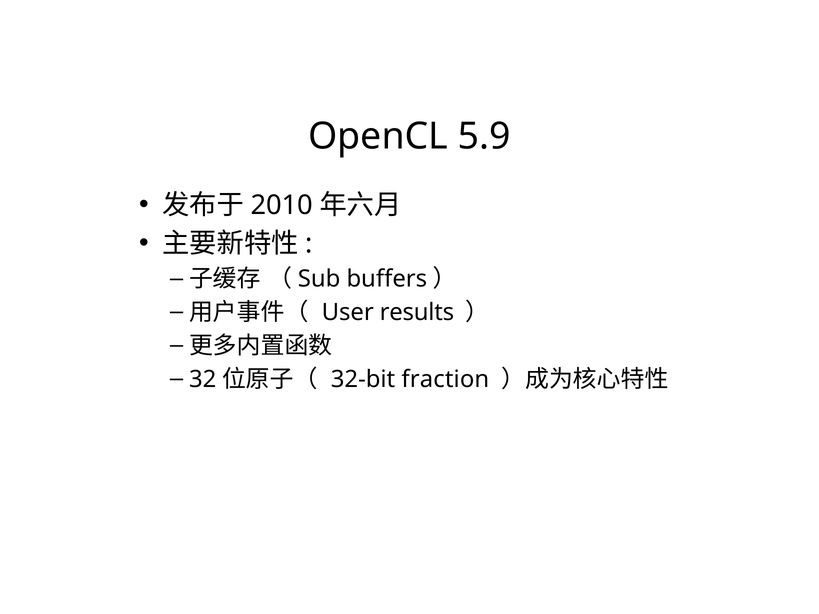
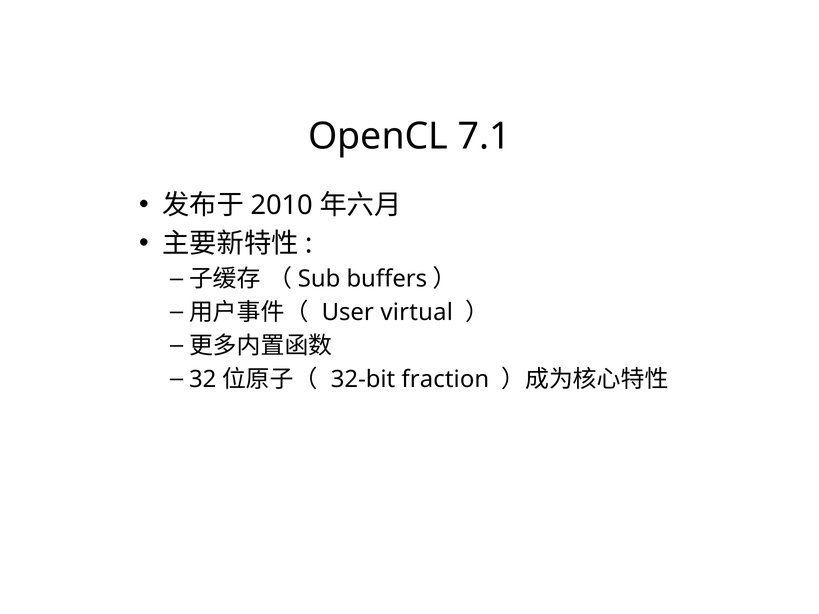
5.9: 5.9 -> 7.1 (484, 136)
results: results -> virtual (417, 313)
